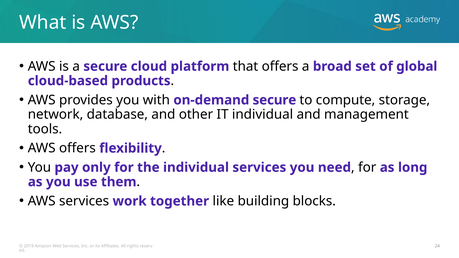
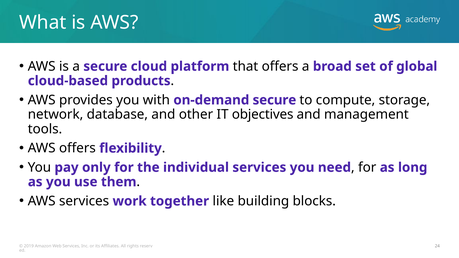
IT individual: individual -> objectives (263, 115)
